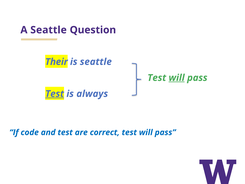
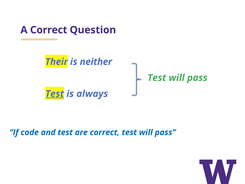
A Seattle: Seattle -> Correct (49, 30)
is seattle: seattle -> neither (96, 62)
will underline: present -> none (177, 78)
